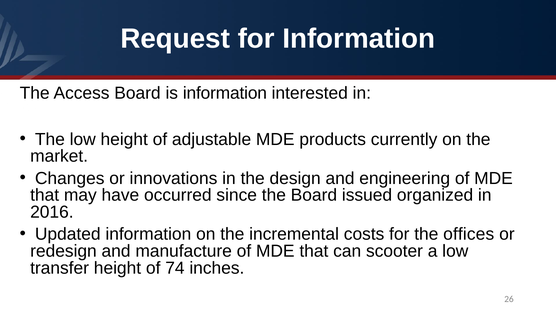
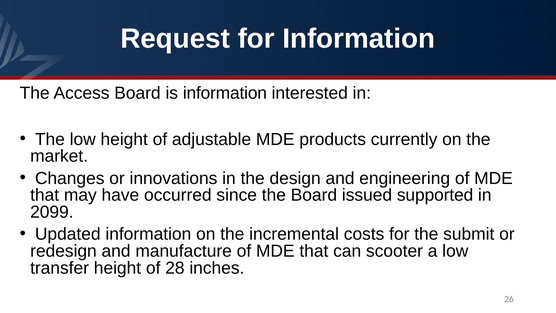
organized: organized -> supported (435, 195)
2016: 2016 -> 2099 (52, 212)
offices: offices -> submit (469, 234)
74: 74 -> 28 (175, 268)
